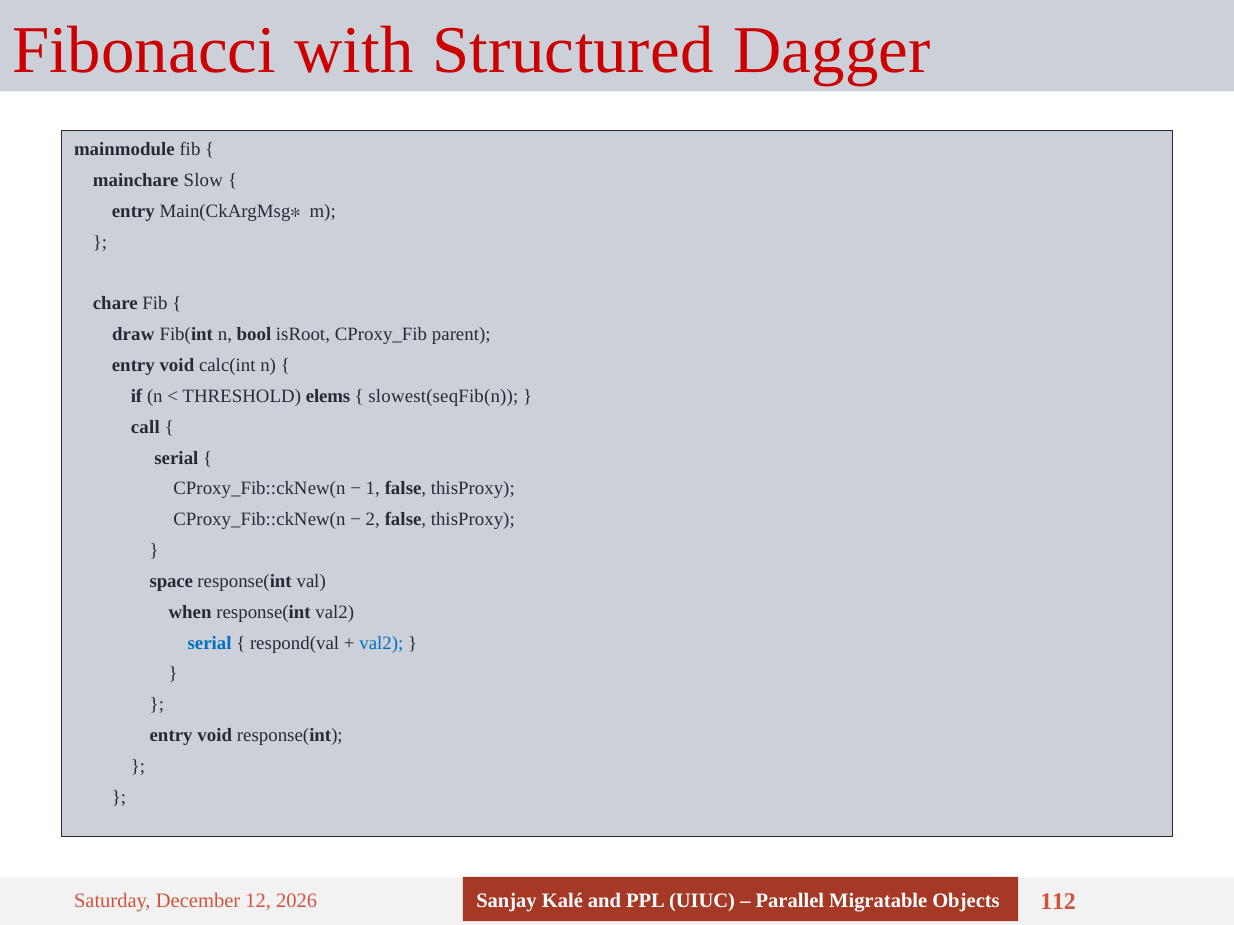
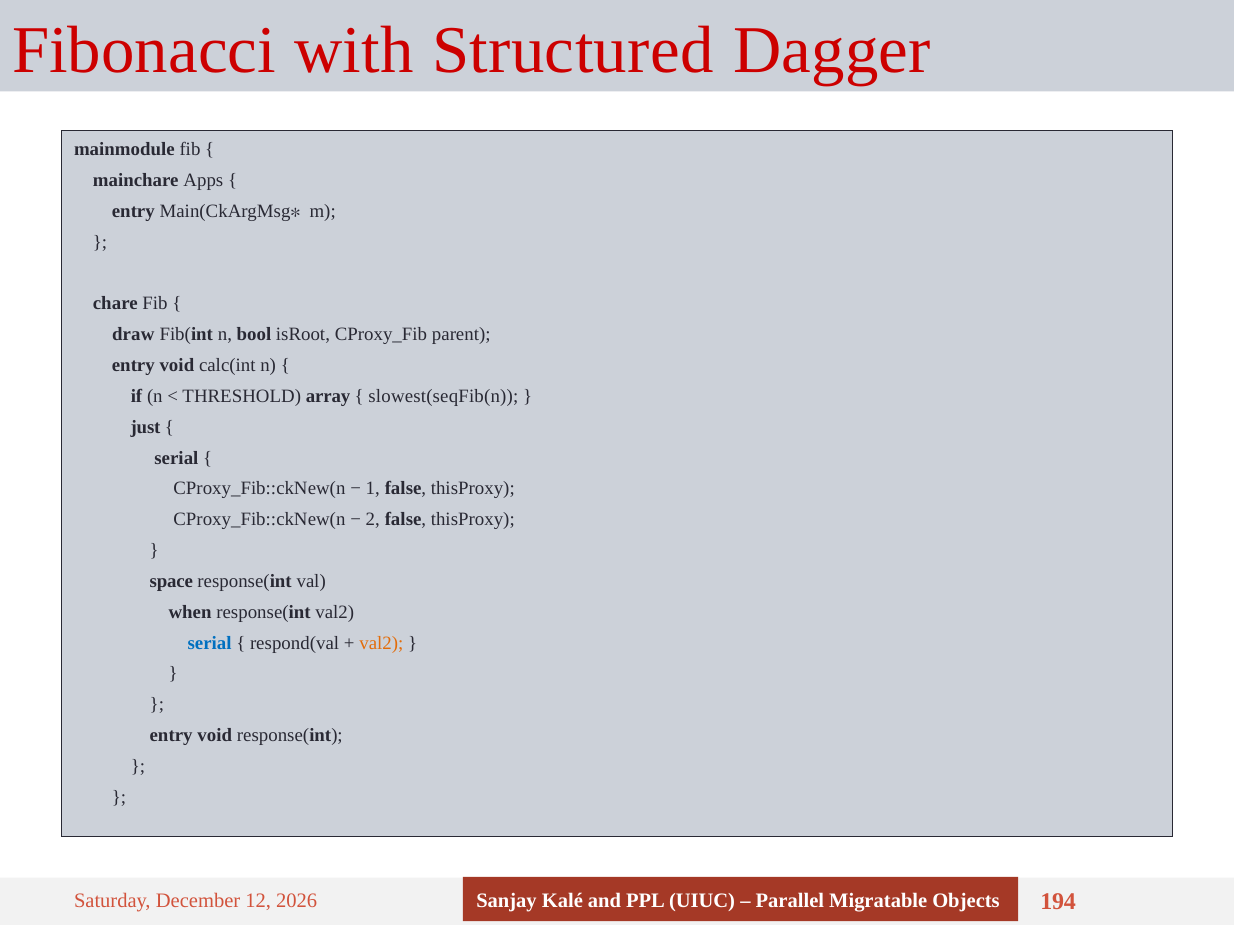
Slow: Slow -> Apps (203, 180)
elems: elems -> array (328, 396)
call: call -> just (146, 427)
val2 colour: blue -> orange (381, 643)
112: 112 -> 194 (1058, 902)
